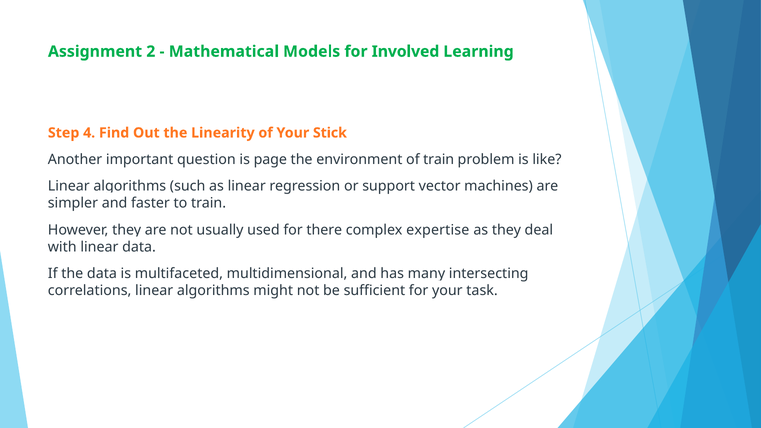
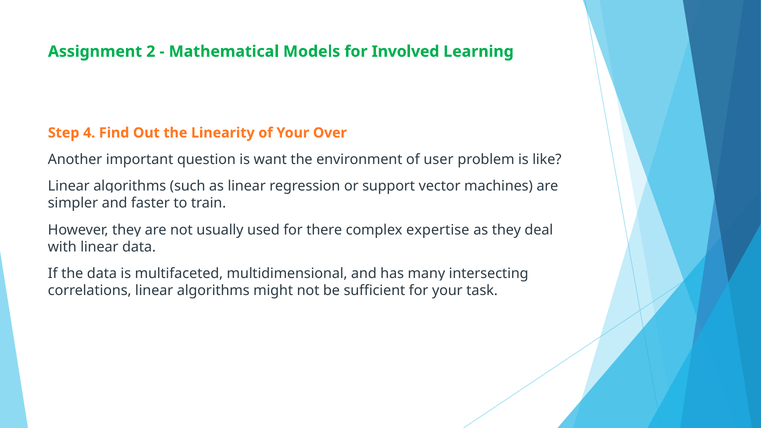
Stick: Stick -> Over (330, 133)
page: page -> want (270, 159)
of train: train -> user (439, 159)
